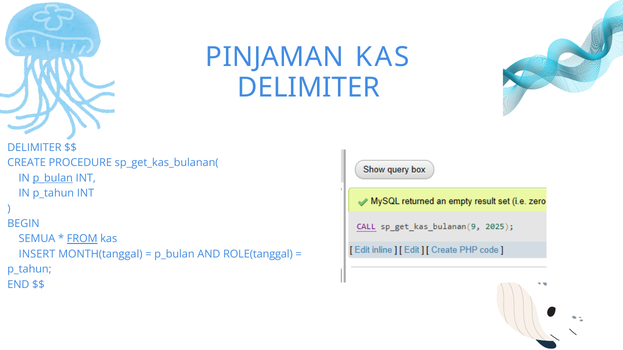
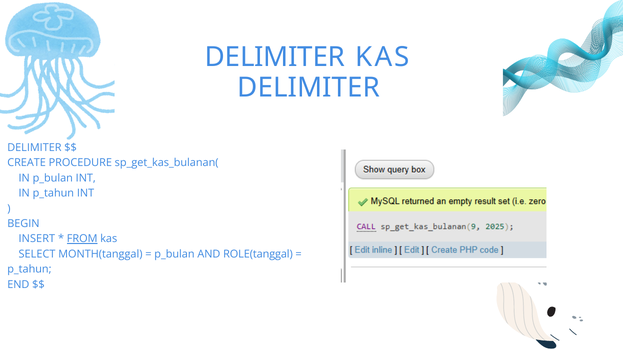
PINJAMAN: PINJAMAN -> DELIMITER (275, 57)
p_bulan underline: present -> none (53, 178)
SEMUA: SEMUA -> INSERT (37, 239)
INSERT: INSERT -> SELECT (37, 254)
